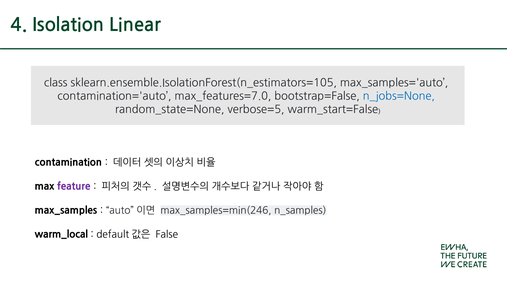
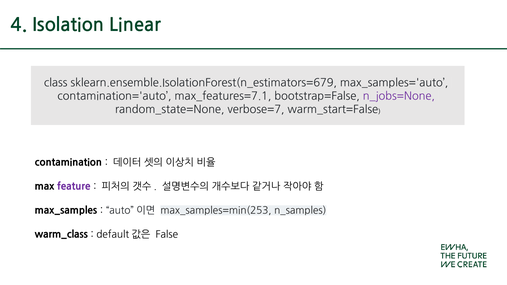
sklearn.ensemble.IsolationForest(n_estimators=105: sklearn.ensemble.IsolationForest(n_estimators=105 -> sklearn.ensemble.IsolationForest(n_estimators=679 (204, 83)
max_features=7.0: max_features=7.0 -> max_features=7.1 (223, 96)
n_jobs=None colour: blue -> purple (399, 96)
verbose=5: verbose=5 -> verbose=7 (256, 110)
max_samples=min(246: max_samples=min(246 -> max_samples=min(253 (216, 211)
warm_local: warm_local -> warm_class (61, 235)
